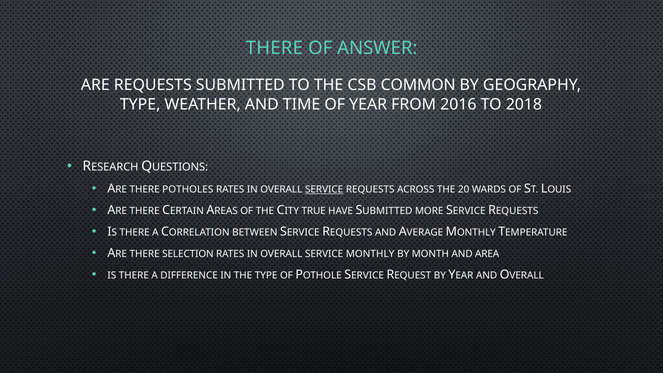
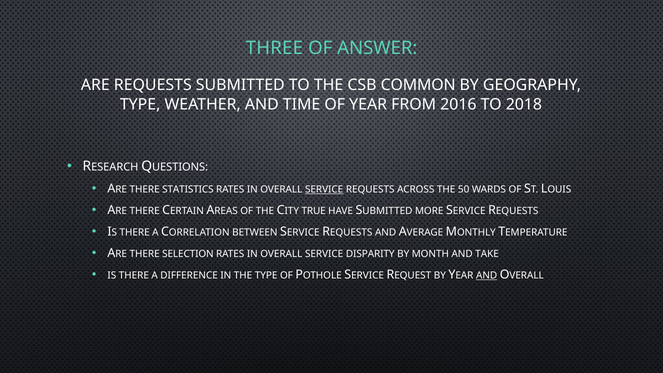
THERE: THERE -> THREE (274, 48)
POTHOLES: POTHOLES -> STATISTICS (188, 189)
20: 20 -> 50 (464, 189)
MONTHLY: MONTHLY -> DISPARITY (370, 254)
AREA: AREA -> TAKE (487, 254)
AND underline: none -> present (487, 276)
